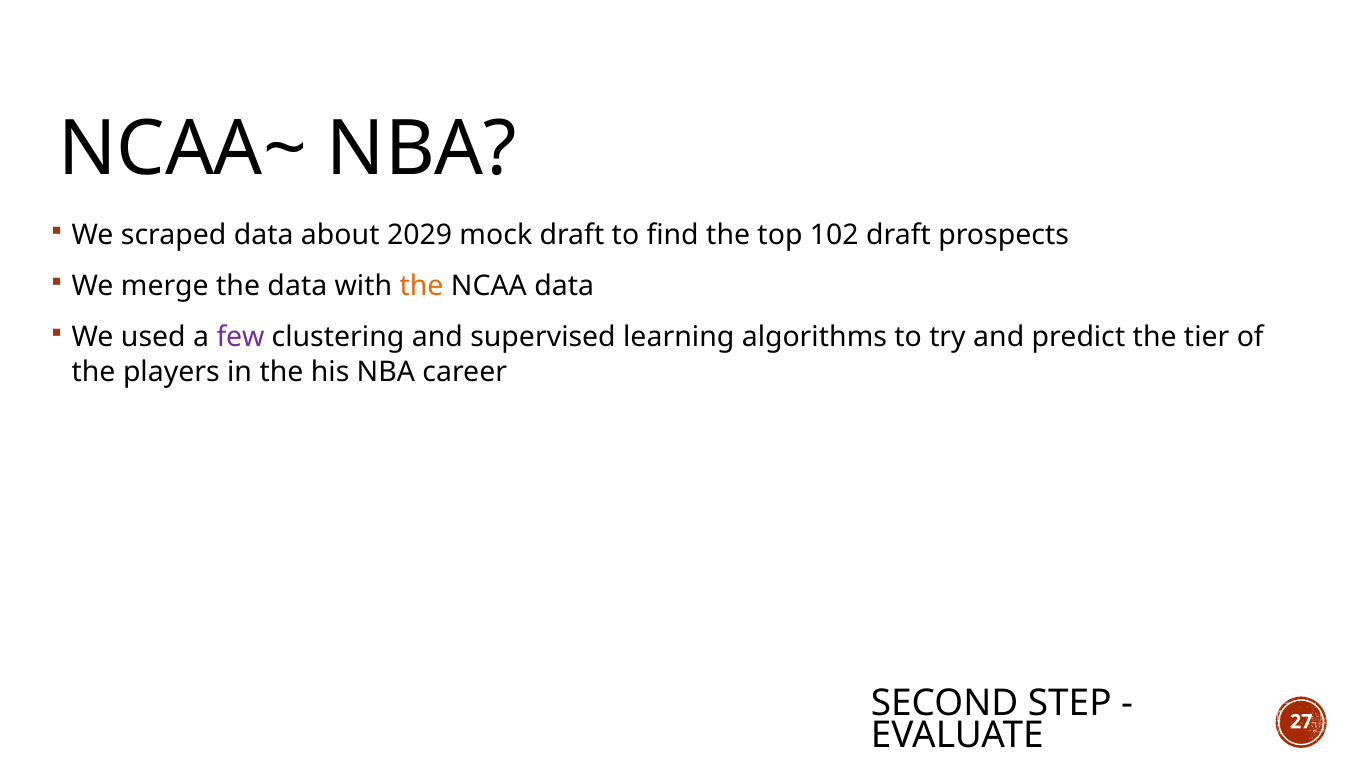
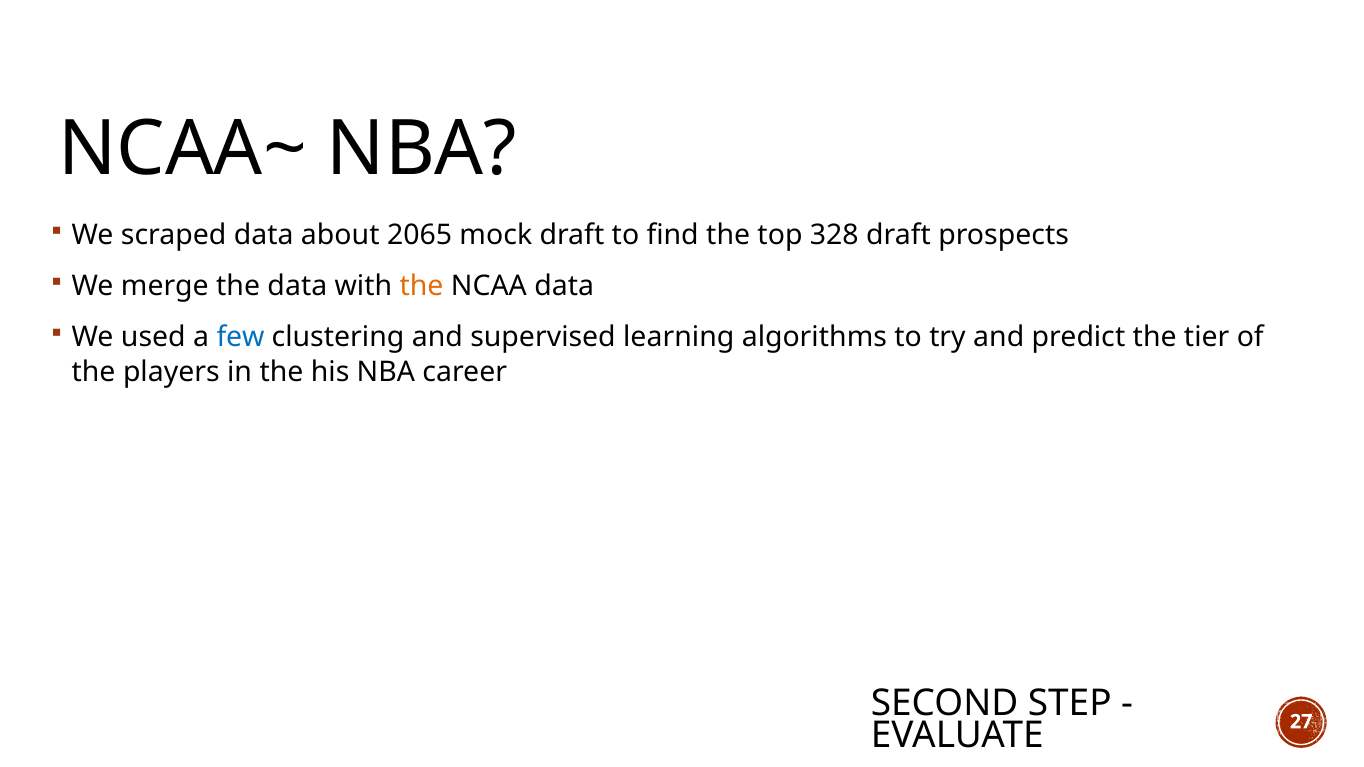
2029: 2029 -> 2065 (420, 235)
102: 102 -> 328 (834, 235)
few colour: purple -> blue (240, 338)
